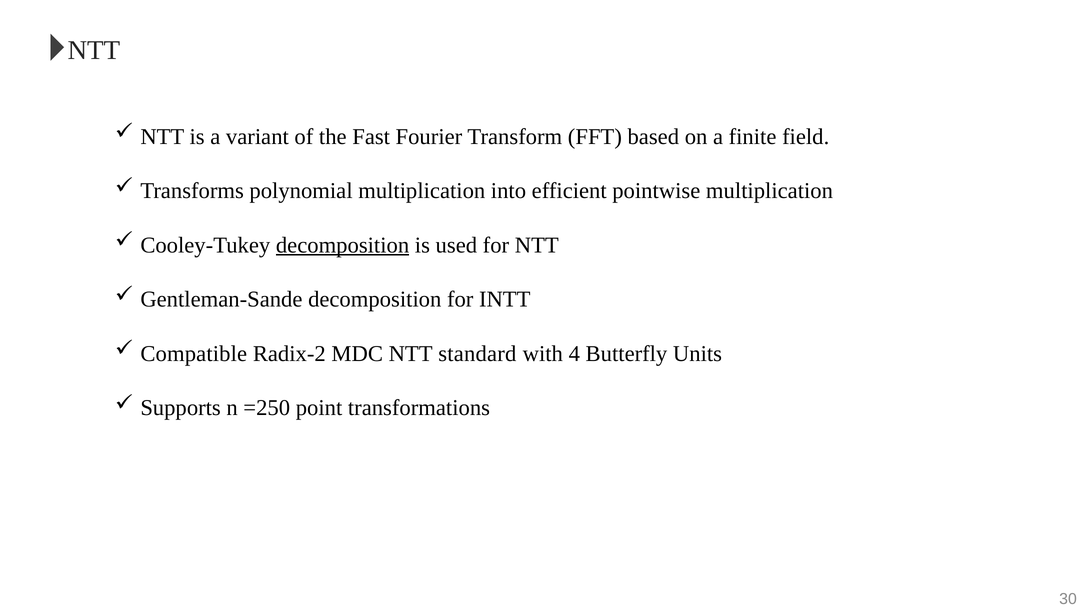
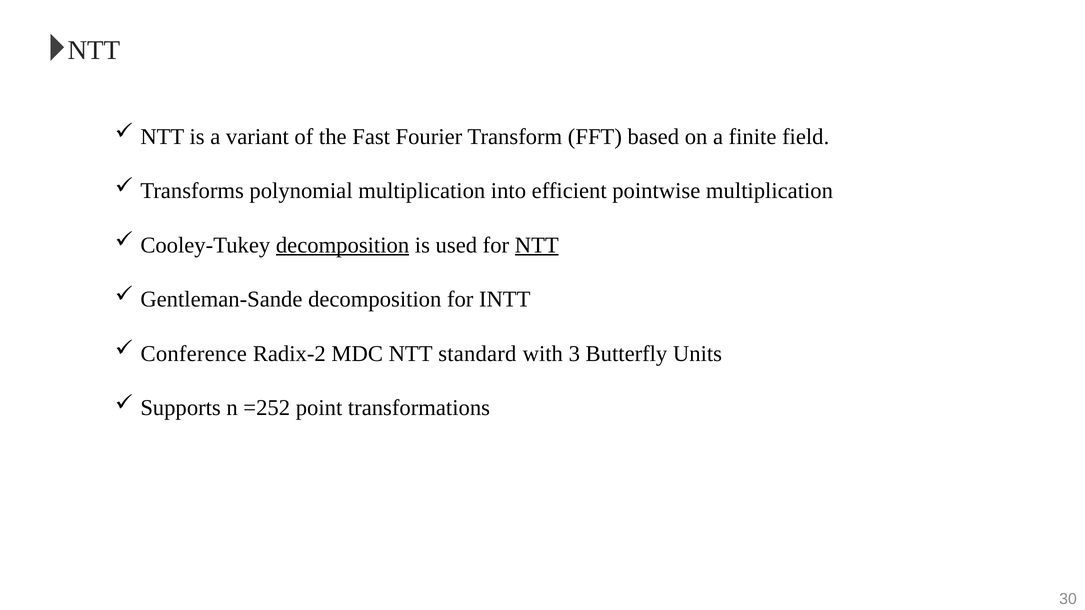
NTT underline: none -> present (537, 245)
Compatible: Compatible -> Conference (194, 354)
4: 4 -> 3 (574, 354)
=250: =250 -> =252 (267, 408)
